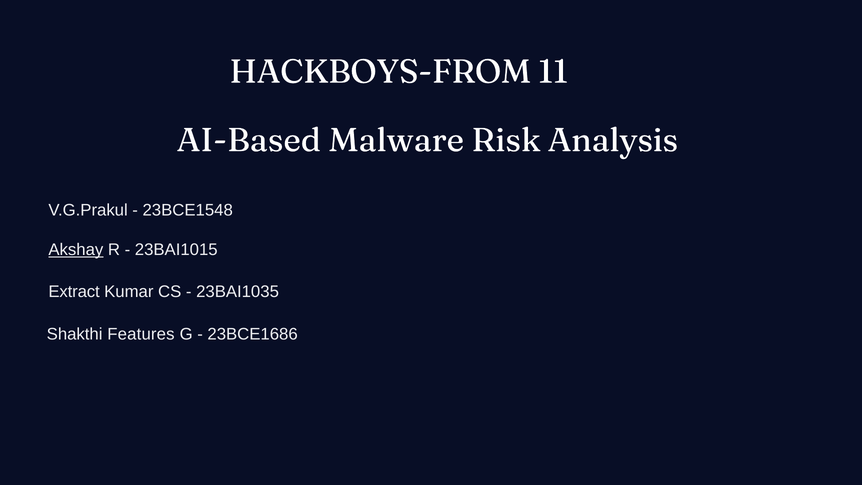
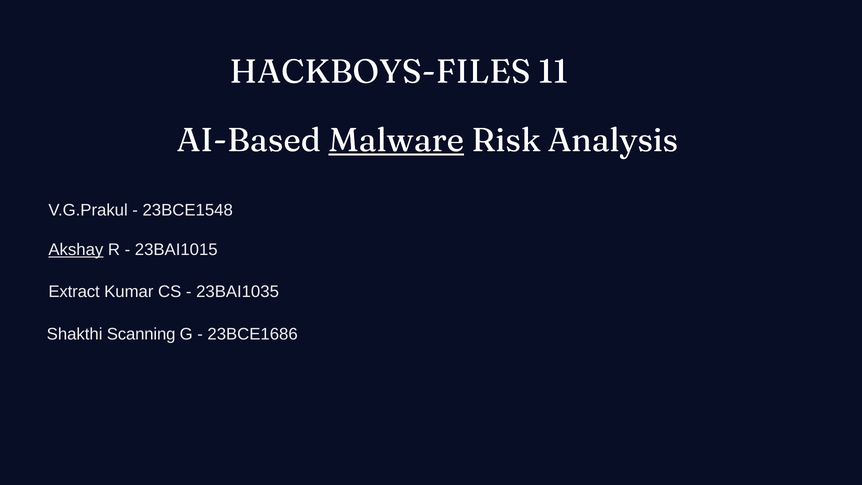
HACKBOYS-FROM: HACKBOYS-FROM -> HACKBOYS-FILES (380, 72)
Malware underline: none -> present (396, 140)
Features: Features -> Scanning (141, 334)
